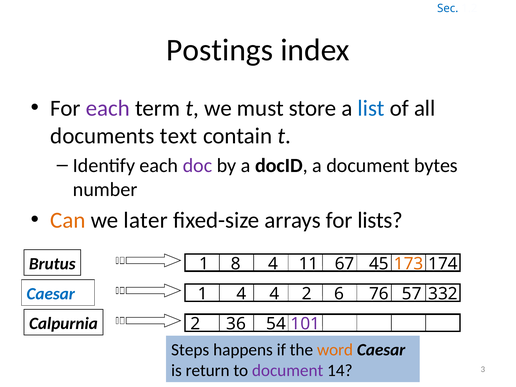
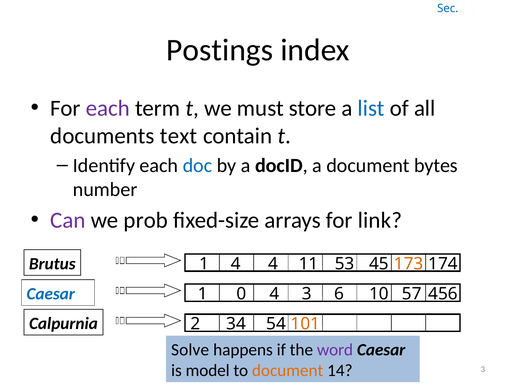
doc colour: purple -> blue (197, 165)
Can colour: orange -> purple (68, 220)
later: later -> prob (146, 220)
lists: lists -> link (380, 220)
1 8: 8 -> 4 (236, 264)
67: 67 -> 53 (345, 264)
1 4: 4 -> 0 (241, 294)
4 2: 2 -> 3 (307, 294)
76: 76 -> 10 (379, 294)
332: 332 -> 456 (443, 294)
36: 36 -> 34 (236, 324)
101 colour: purple -> orange (305, 324)
Steps: Steps -> Solve (190, 350)
word colour: orange -> purple (335, 350)
return: return -> model (208, 370)
document colour: purple -> orange (288, 370)
